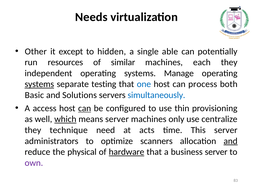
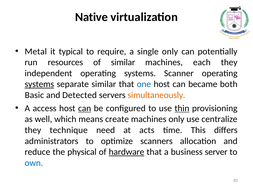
Needs: Needs -> Native (91, 17)
Other: Other -> Metal (36, 52)
except: except -> typical (71, 52)
hidden: hidden -> require (112, 52)
single able: able -> only (170, 52)
Manage: Manage -> Scanner (179, 74)
separate testing: testing -> similar (104, 85)
process: process -> became (203, 85)
Solutions: Solutions -> Detected (80, 95)
simultaneously colour: blue -> orange (156, 95)
thin underline: none -> present (182, 109)
which underline: present -> none (65, 120)
means server: server -> create (117, 120)
This server: server -> differs (226, 131)
and underline: present -> none (231, 142)
own colour: purple -> blue (34, 163)
